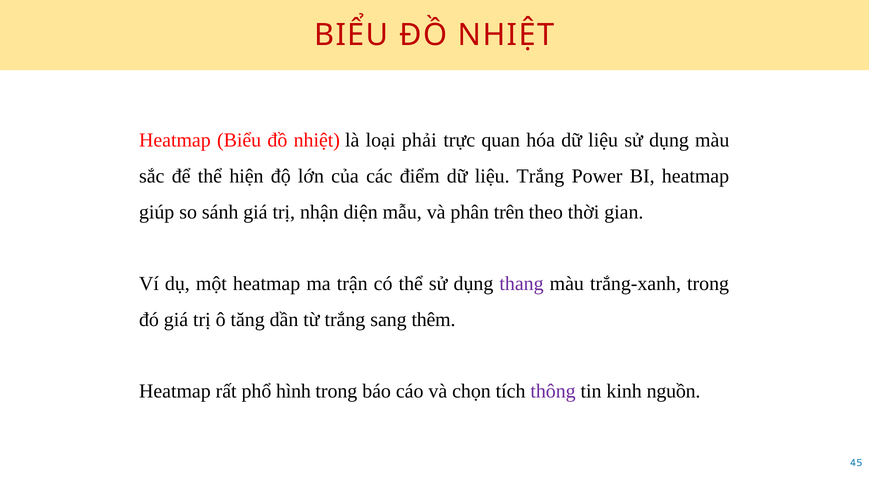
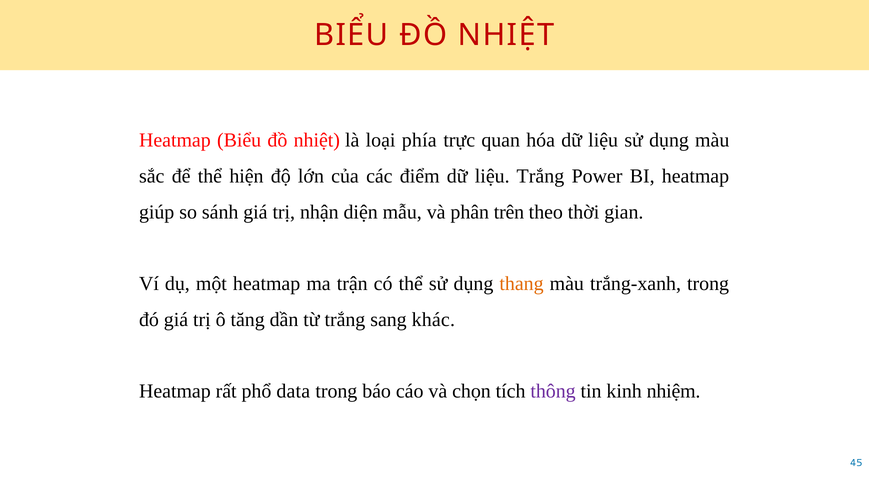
phải: phải -> phía (419, 140)
thang colour: purple -> orange (522, 284)
thêm: thêm -> khác (433, 319)
hình: hình -> data (293, 391)
nguồn: nguồn -> nhiệm (674, 391)
